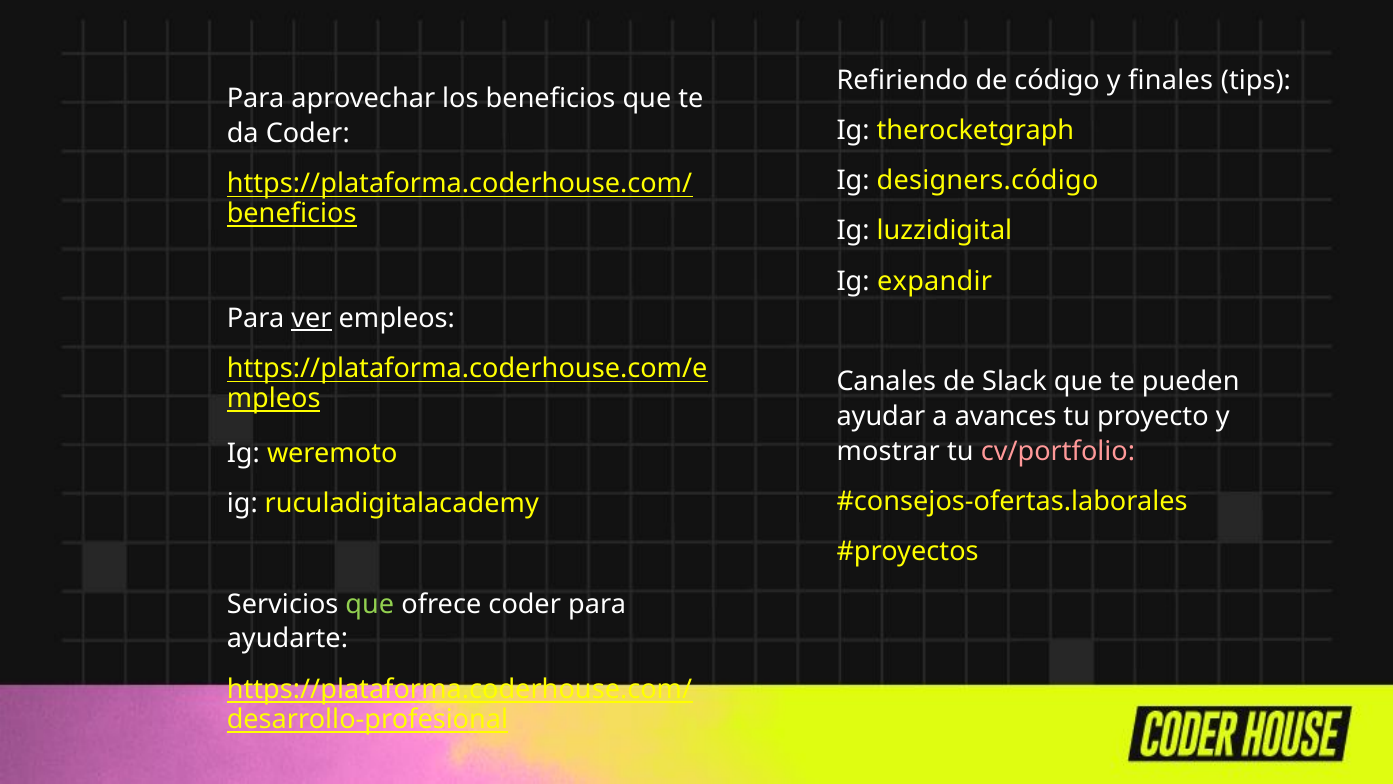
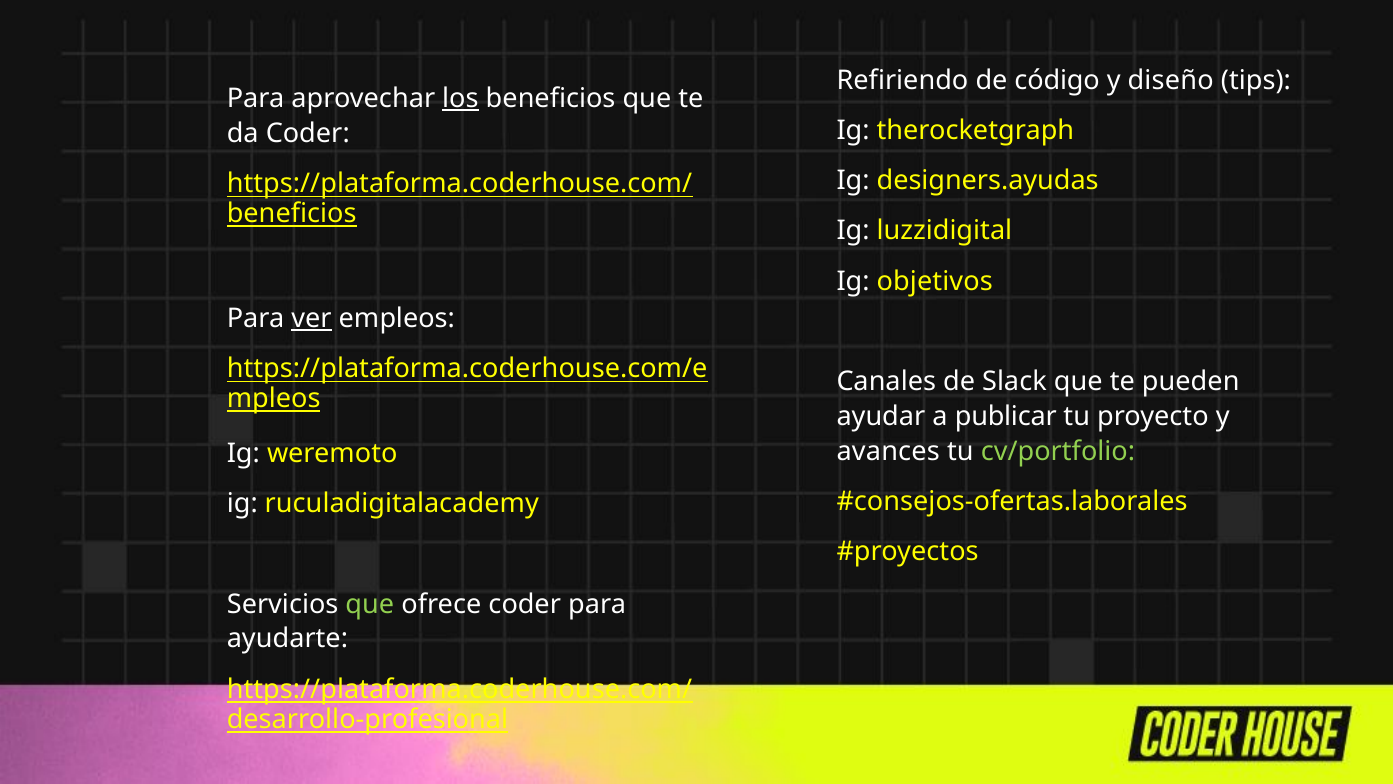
finales: finales -> diseño (1171, 80)
los underline: none -> present (460, 98)
designers.código: designers.código -> designers.ayudas (988, 181)
expandir: expandir -> objetivos (935, 281)
avances: avances -> publicar (1006, 416)
mostrar: mostrar -> avances (888, 451)
cv/portfolio colour: pink -> light green (1058, 451)
